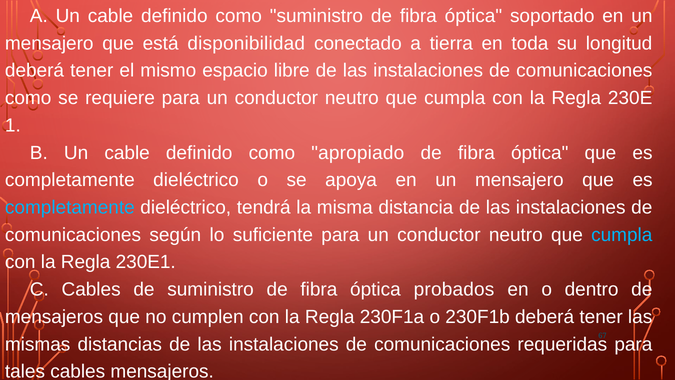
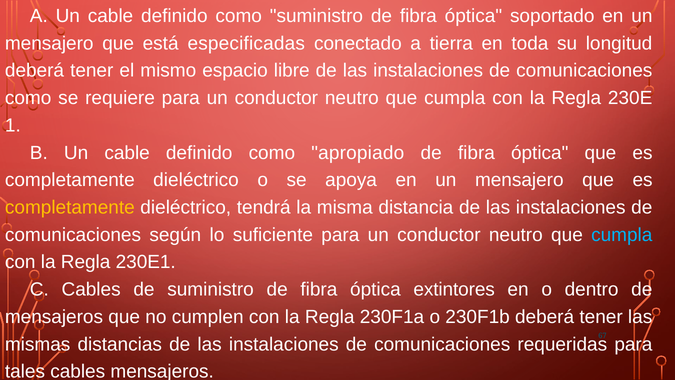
disponibilidad: disponibilidad -> especificadas (246, 43)
completamente colour: light blue -> yellow (70, 207)
probados: probados -> extintores (454, 289)
